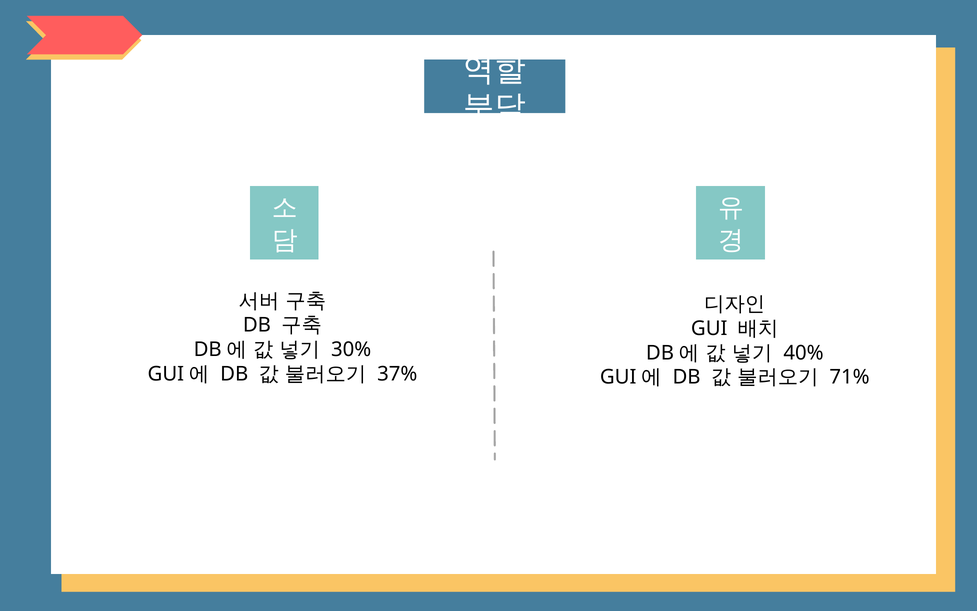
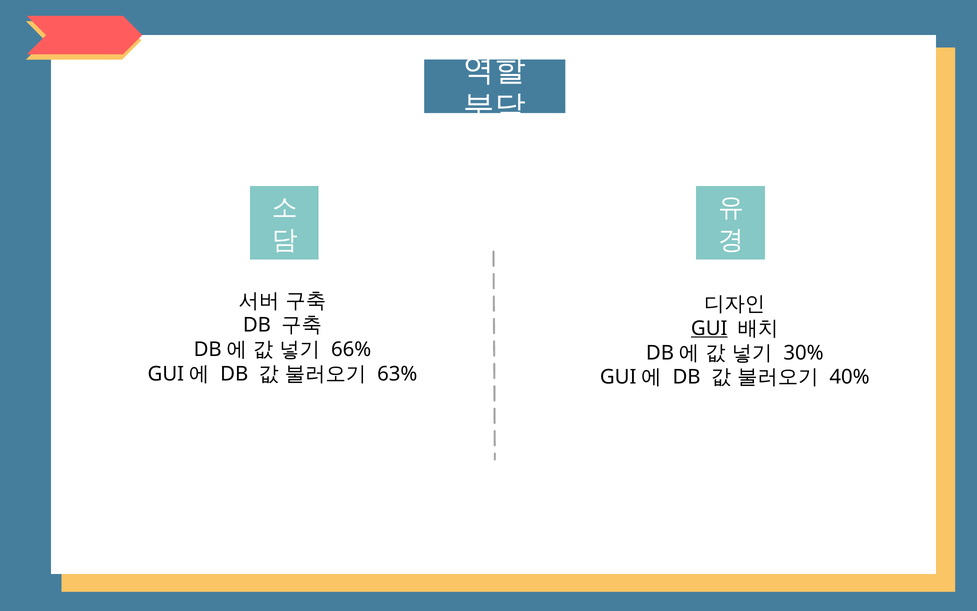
GUI underline: none -> present (709, 328)
30%: 30% -> 66% (351, 350)
40%: 40% -> 30% (803, 353)
37%: 37% -> 63% (397, 374)
71%: 71% -> 40% (850, 377)
